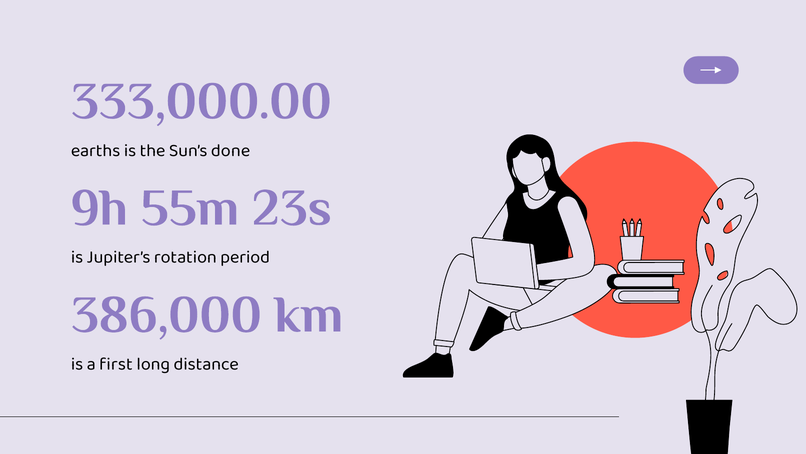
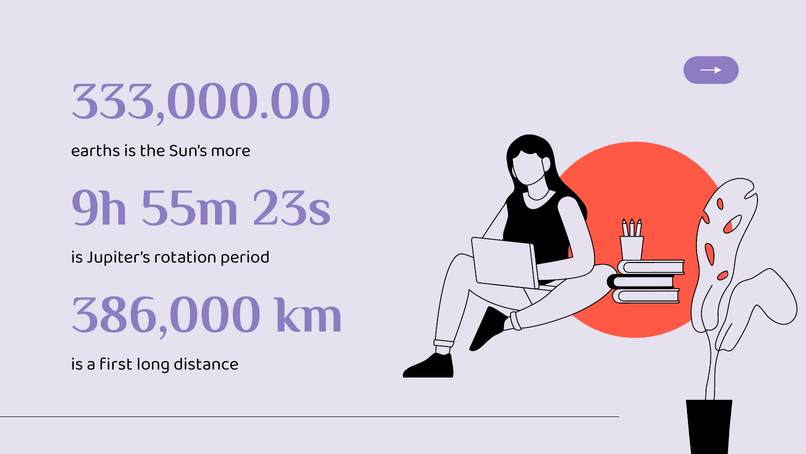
done: done -> more (231, 150)
